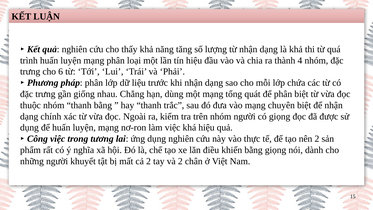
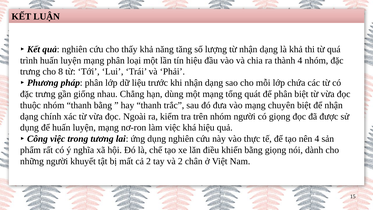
6: 6 -> 8 (61, 72)
nên 2: 2 -> 4 (317, 139)
